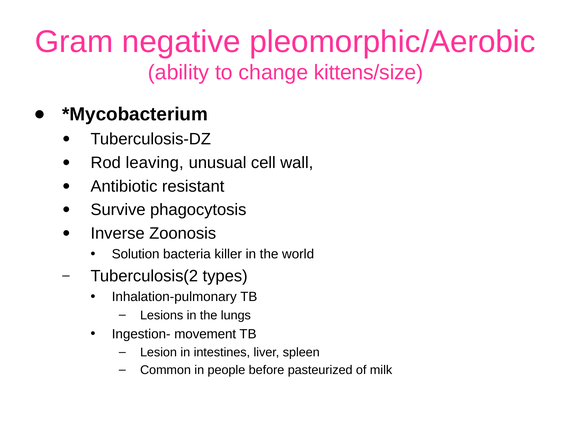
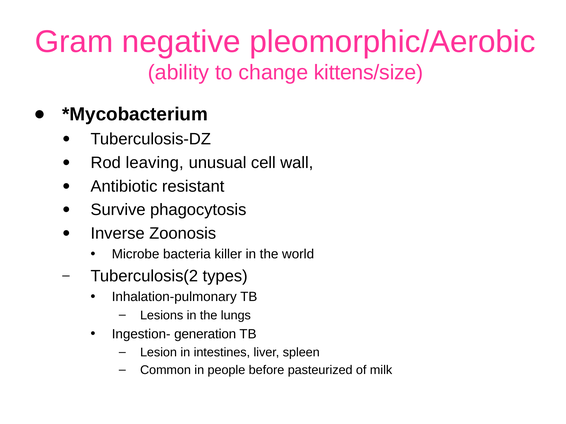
Solution: Solution -> Microbe (136, 254)
movement: movement -> generation (205, 334)
